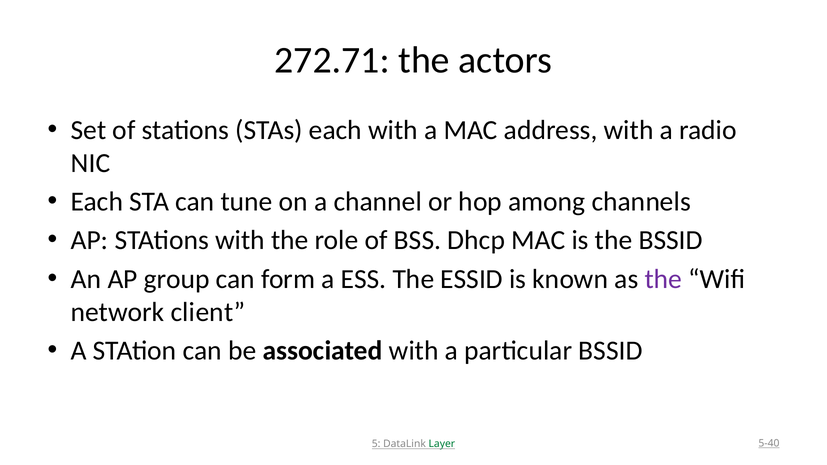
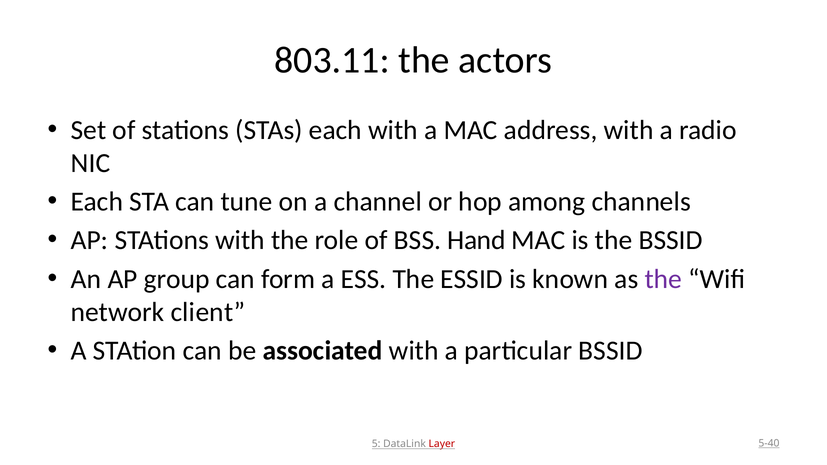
272.71: 272.71 -> 803.11 (332, 60)
Dhcp: Dhcp -> Hand (476, 240)
Layer colour: green -> red (442, 444)
